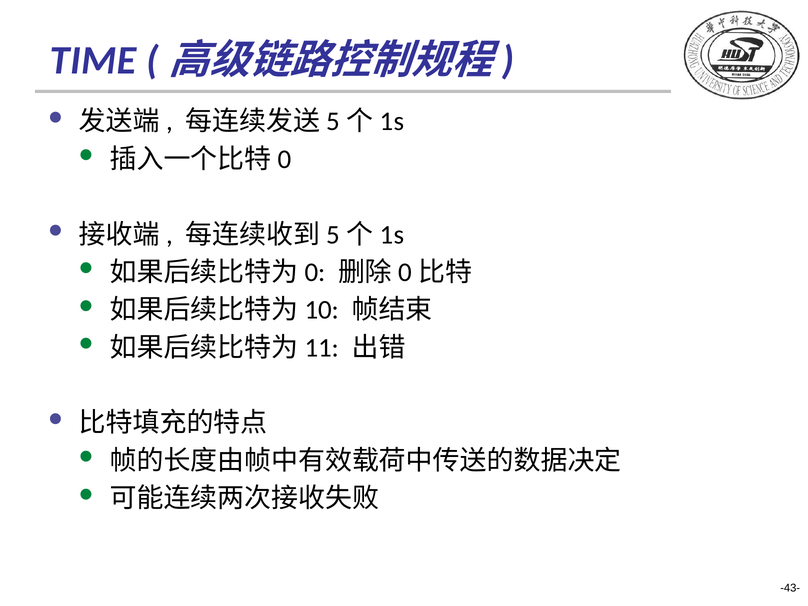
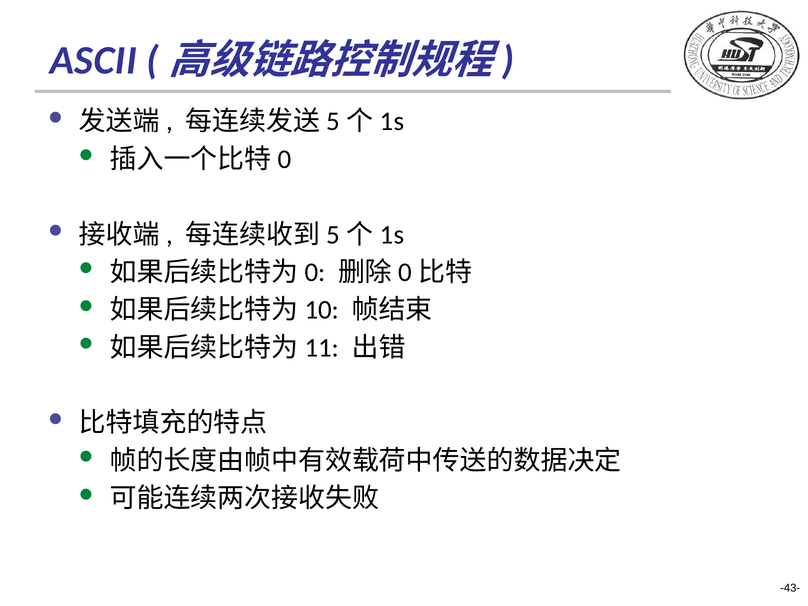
TIME: TIME -> ASCII (93, 61)
